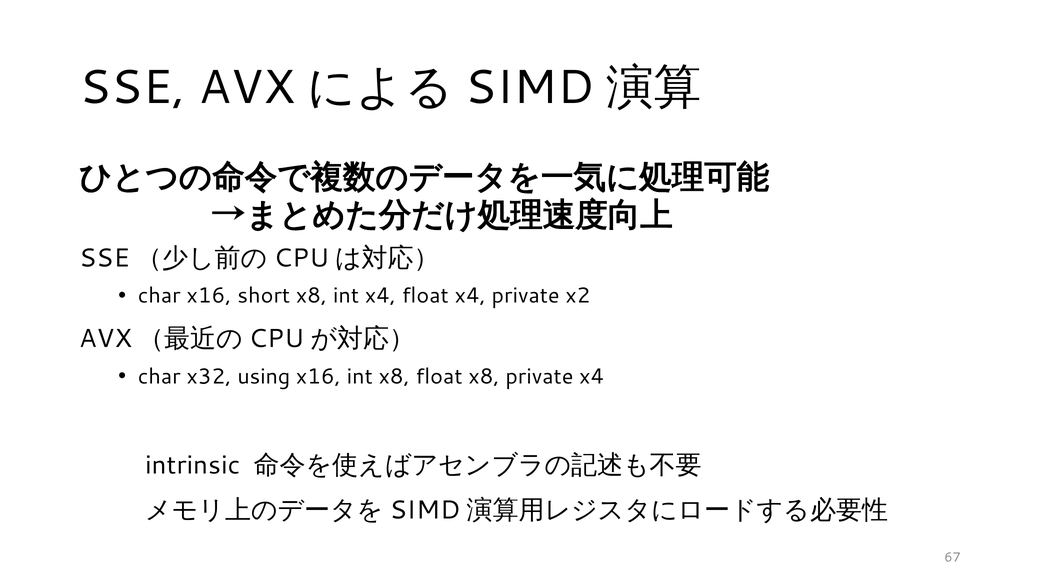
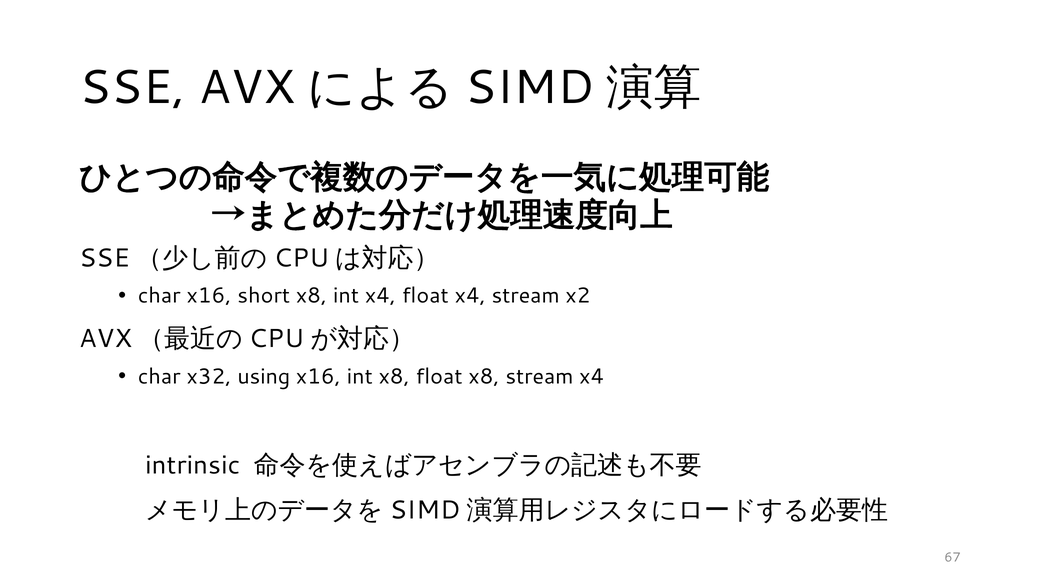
x4 private: private -> stream (526, 296)
x8 private: private -> stream (539, 376)
